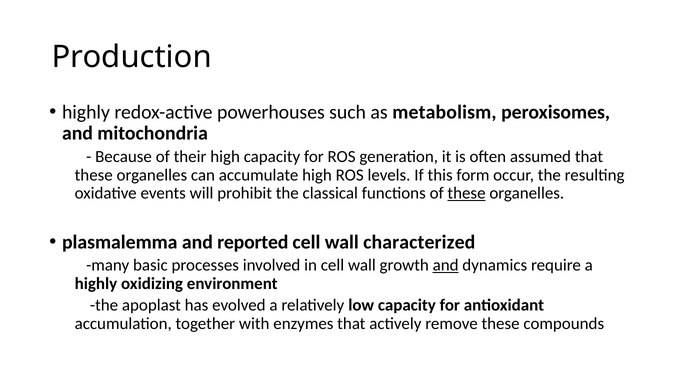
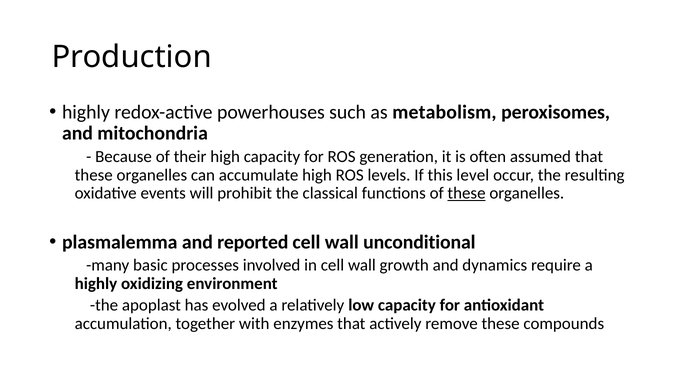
form: form -> level (473, 175)
characterized: characterized -> unconditional (419, 242)
and underline: present -> none (446, 266)
